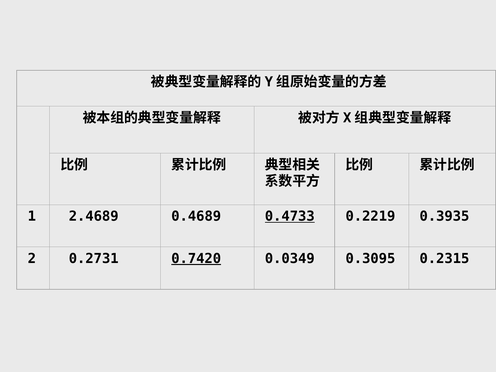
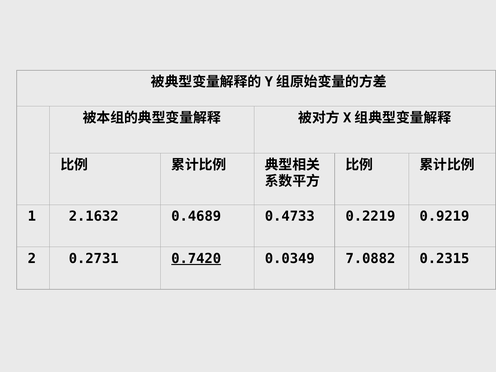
2.4689: 2.4689 -> 2.1632 (94, 216)
0.4733 underline: present -> none (290, 216)
0.3935: 0.3935 -> 0.9219 (444, 216)
0.3095: 0.3095 -> 7.0882 (370, 259)
